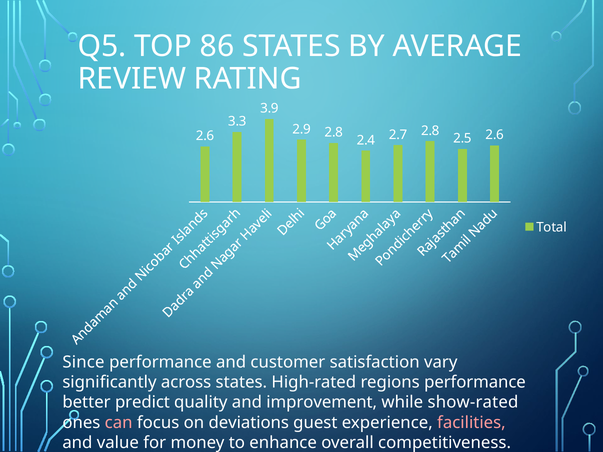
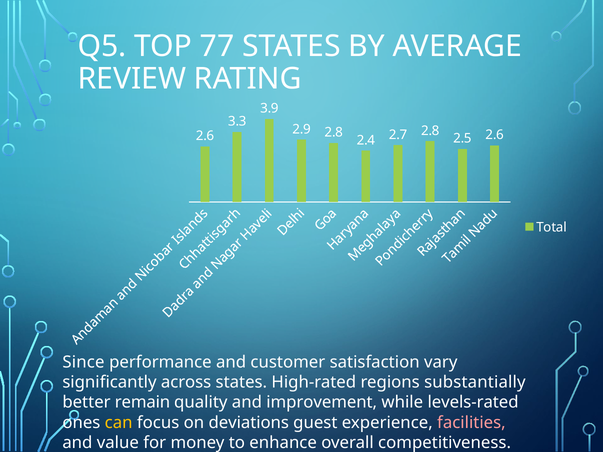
86: 86 -> 77 (217, 46)
regions performance: performance -> substantially (475, 383)
predict: predict -> remain (142, 403)
show-rated: show-rated -> levels-rated (473, 403)
can colour: pink -> yellow (119, 423)
